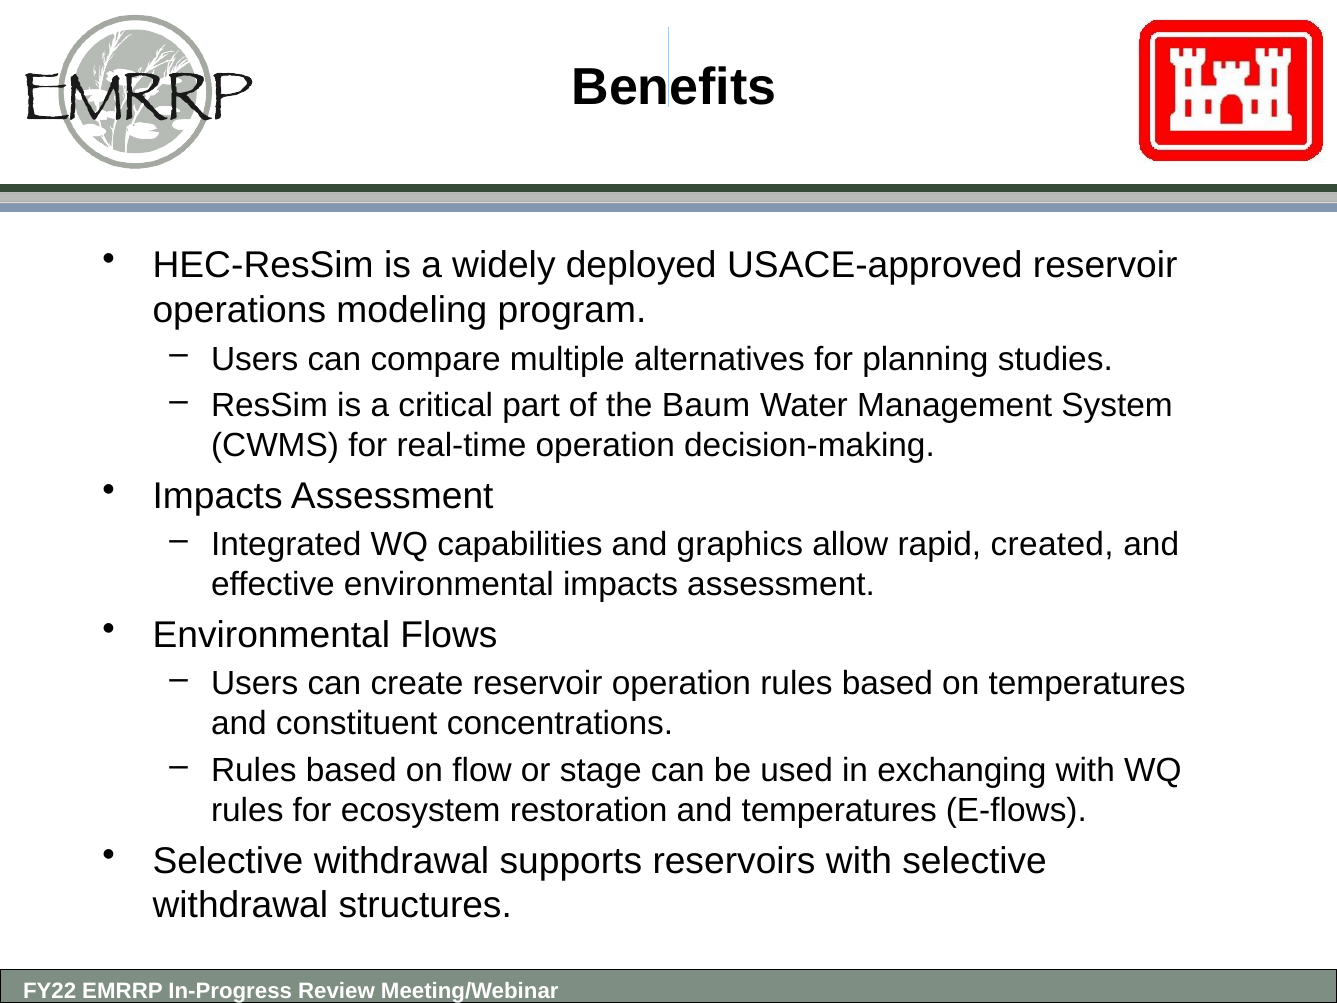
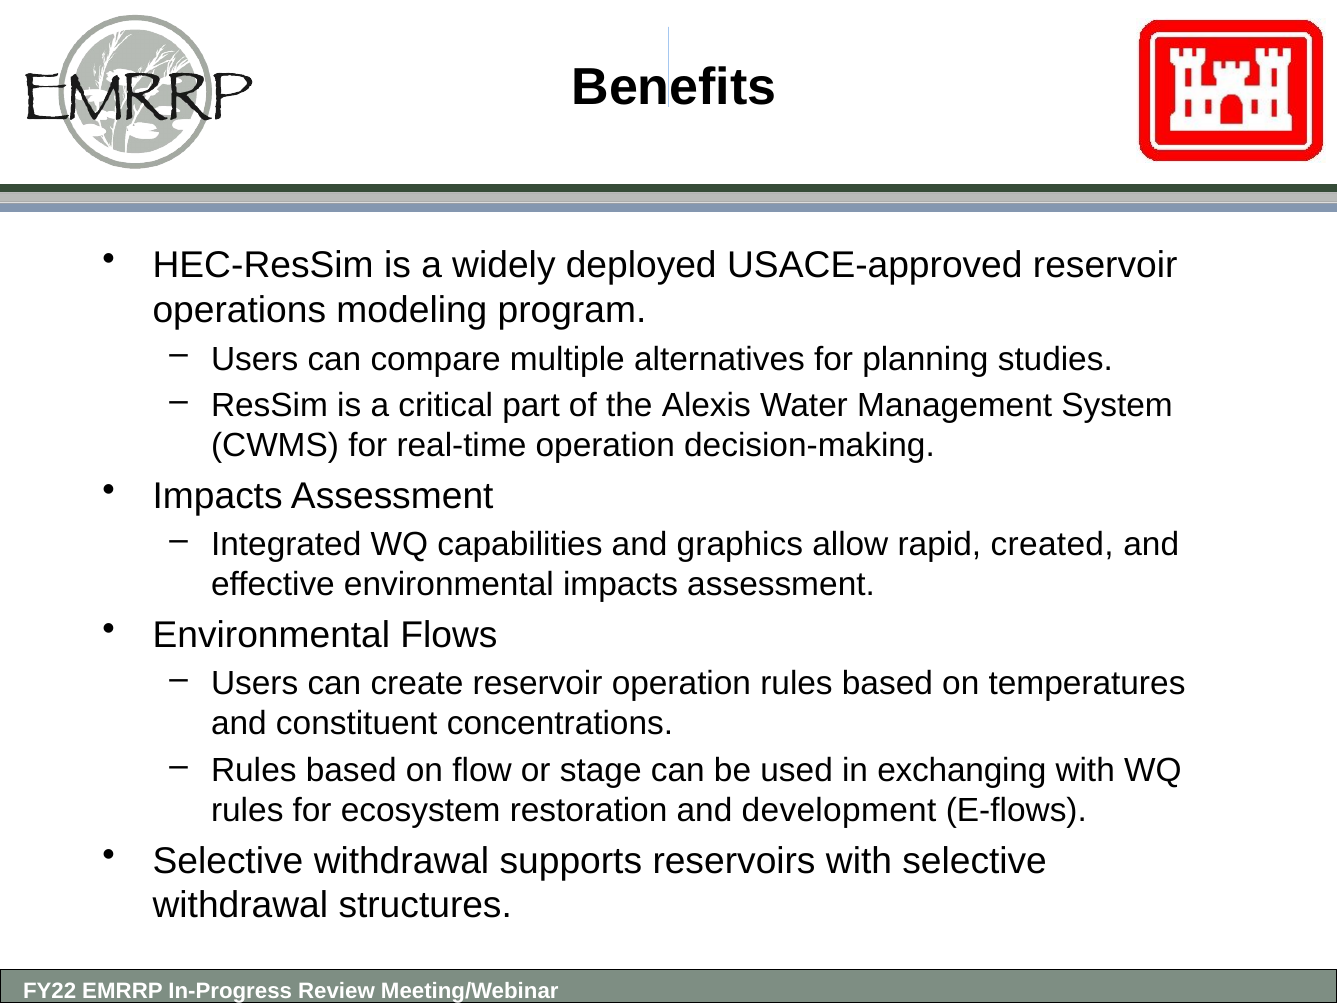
Baum: Baum -> Alexis (706, 406)
and temperatures: temperatures -> development (839, 811)
